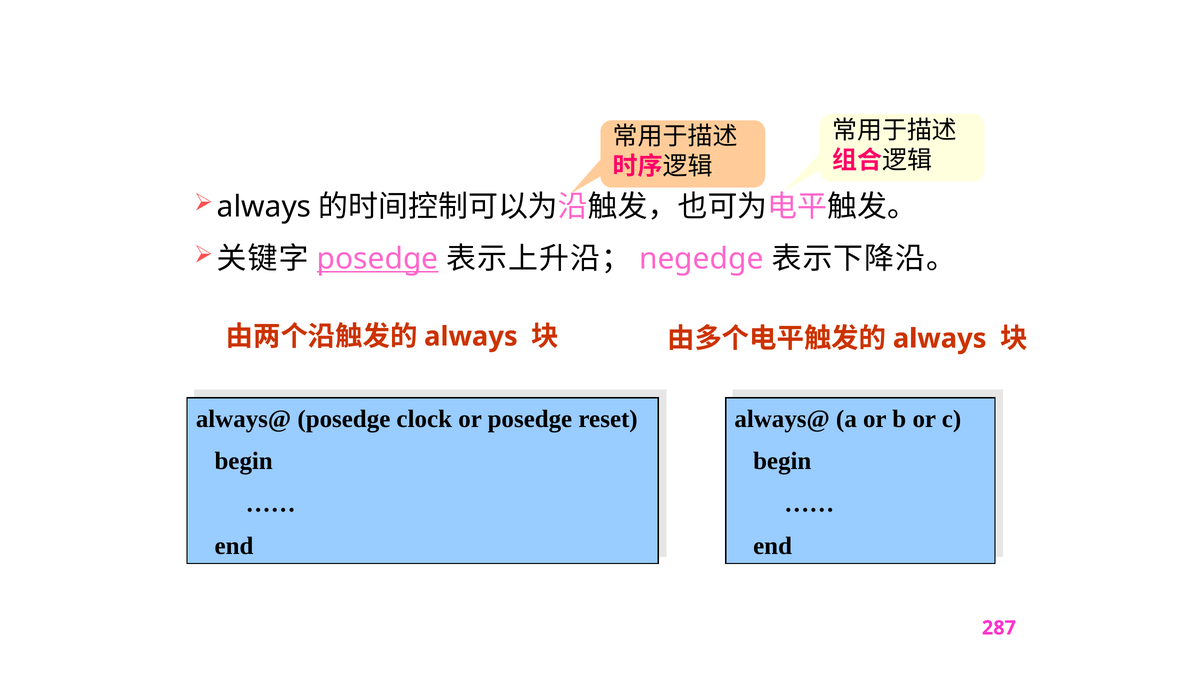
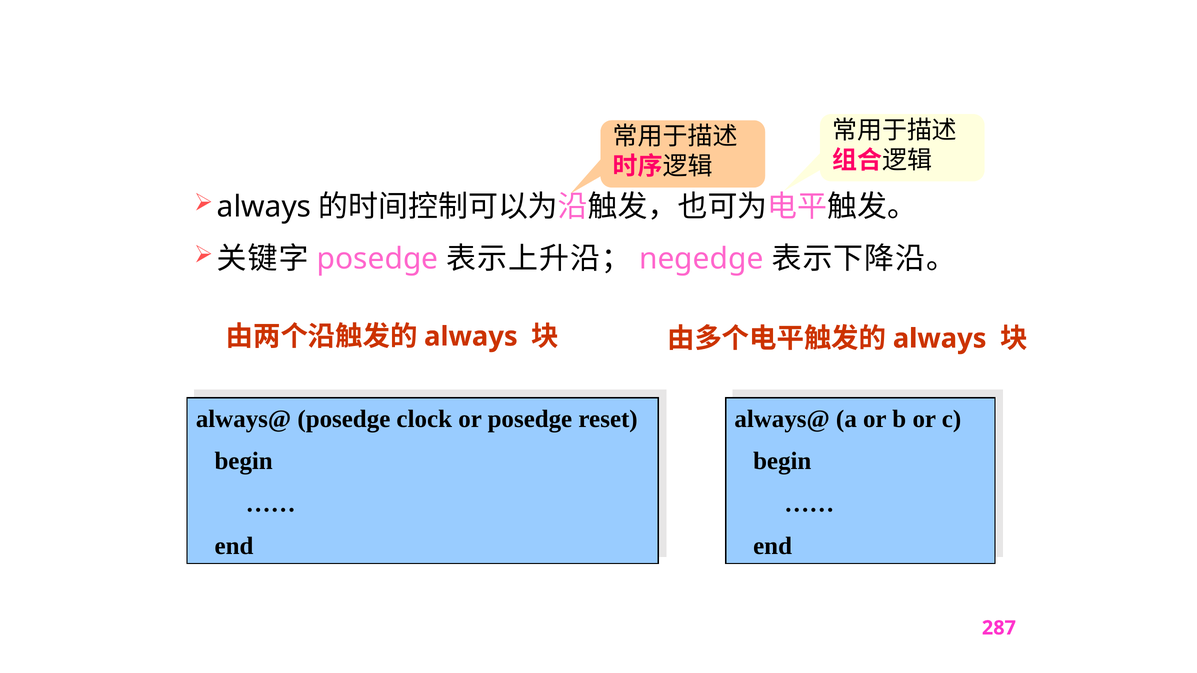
posedge underline: present -> none (378, 259)
